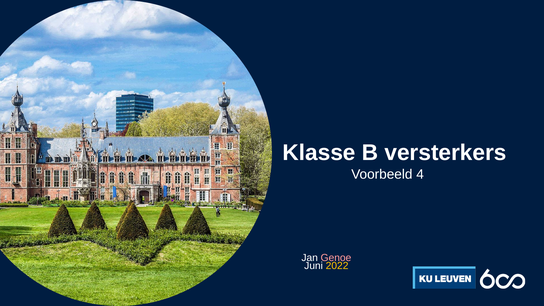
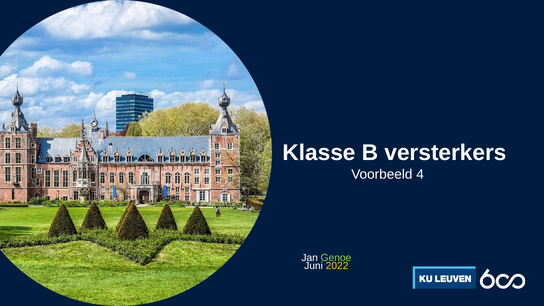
Genoe colour: pink -> light green (336, 258)
